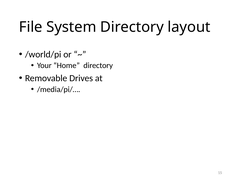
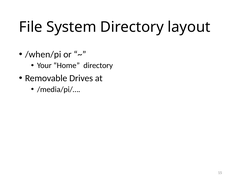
/world/pi: /world/pi -> /when/pi (43, 54)
